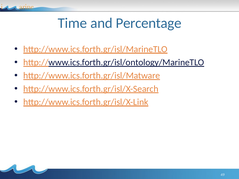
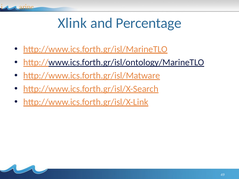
Time: Time -> Xlink (72, 23)
